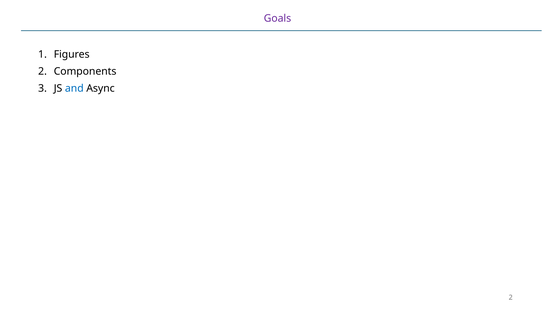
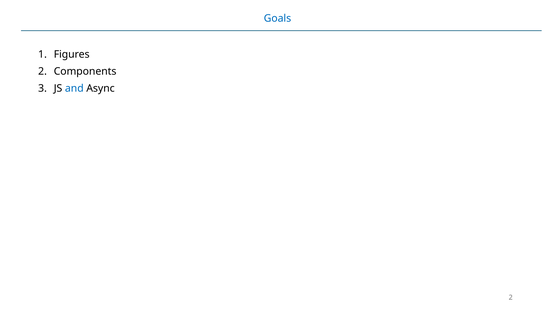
Goals colour: purple -> blue (277, 19)
